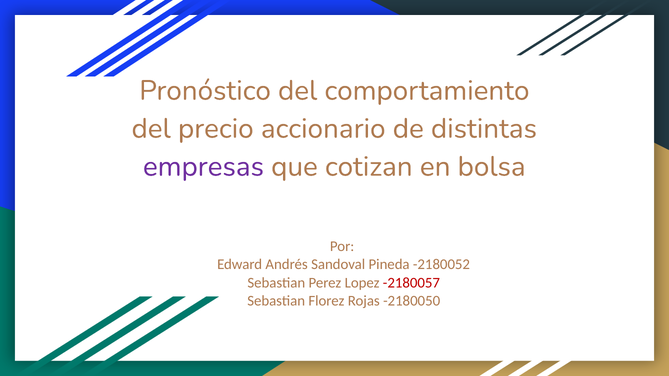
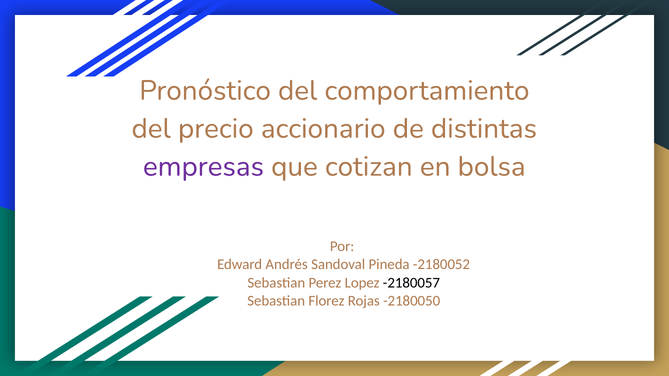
-2180057 colour: red -> black (411, 283)
